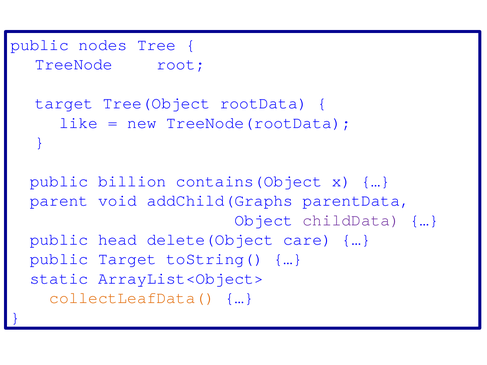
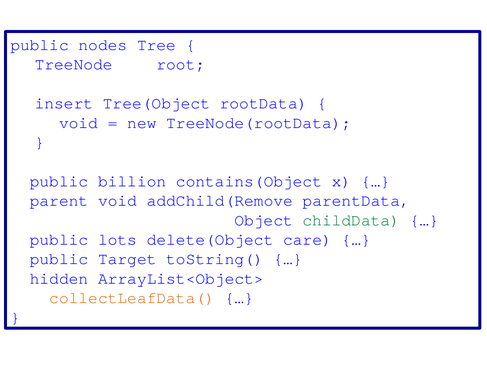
target: target -> insert (64, 103)
like: like -> void (79, 123)
addChild(Graphs: addChild(Graphs -> addChild(Remove (220, 201)
childData colour: purple -> green (351, 220)
head: head -> lots (118, 240)
static: static -> hidden (59, 279)
